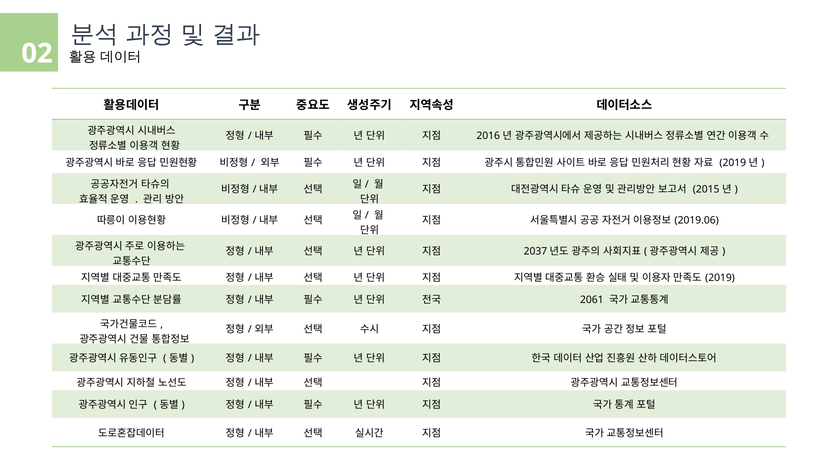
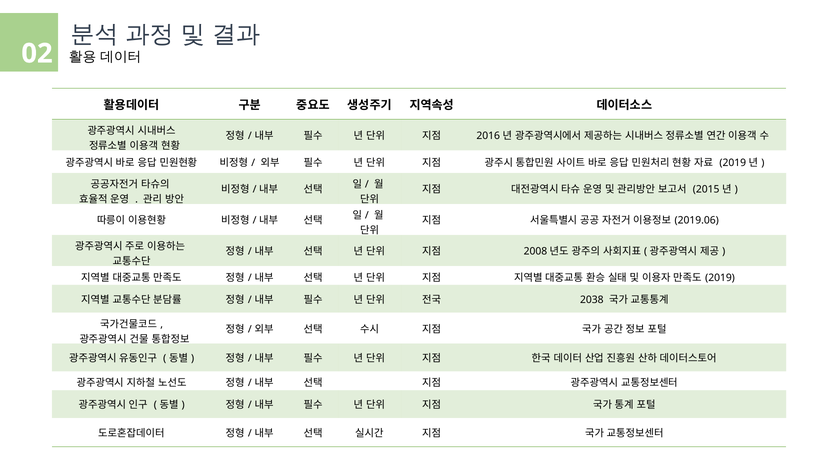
2037: 2037 -> 2008 (535, 252)
2061: 2061 -> 2038 (592, 300)
